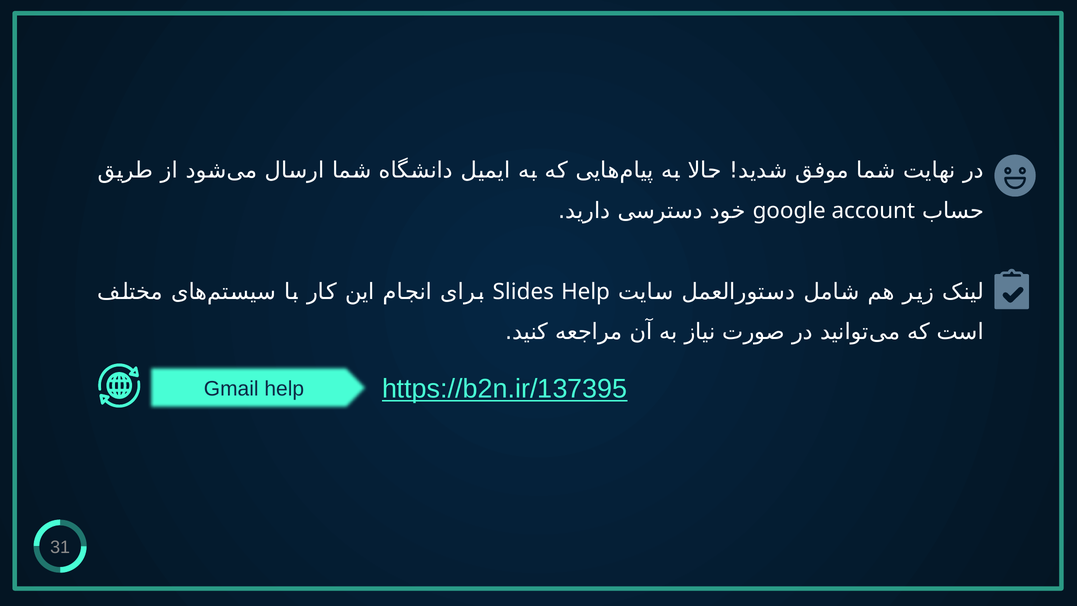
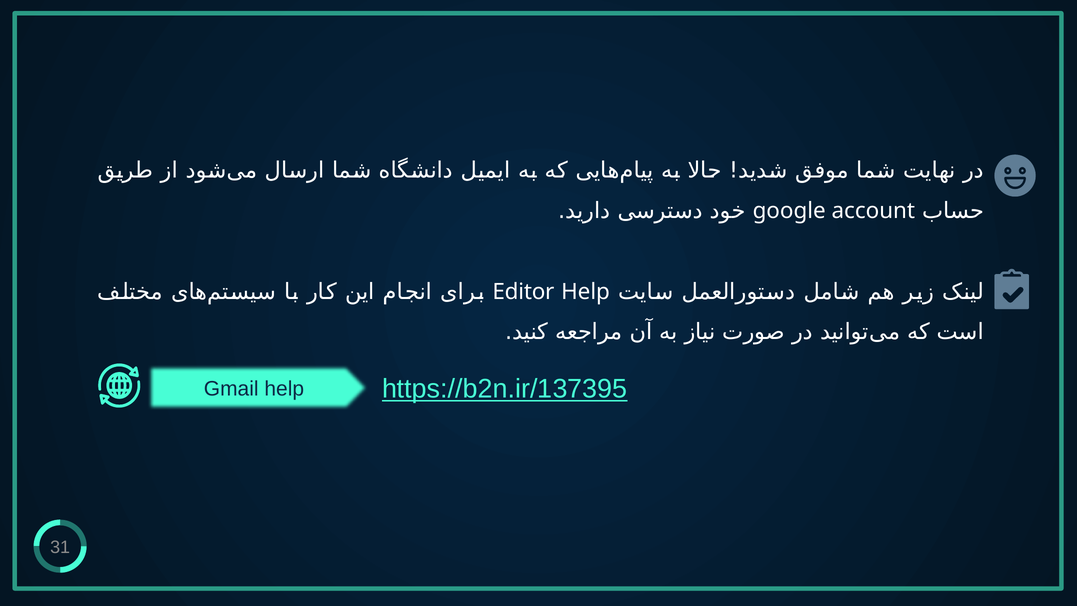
Slides: Slides -> Editor (523, 292)
